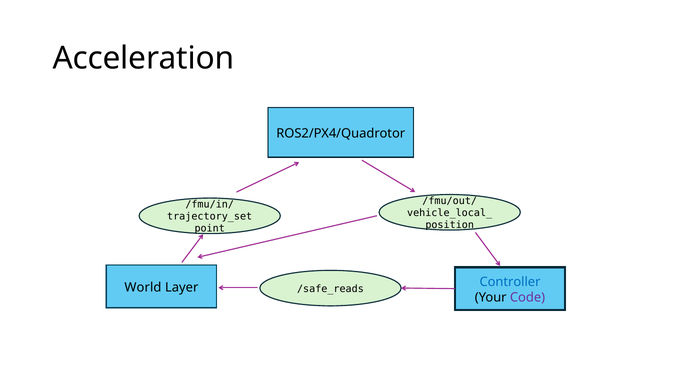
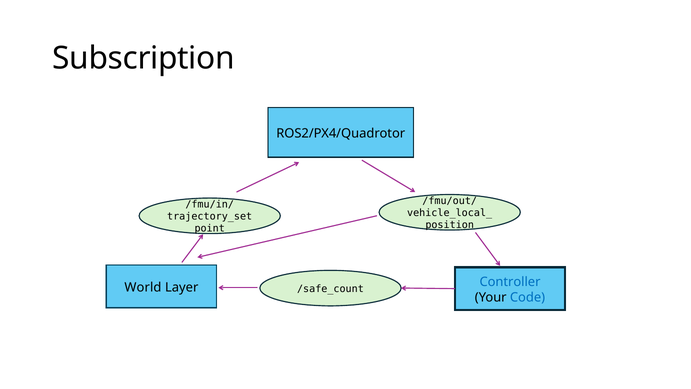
Acceleration: Acceleration -> Subscription (144, 58)
/safe_reads: /safe_reads -> /safe_count (330, 289)
Code colour: purple -> blue (528, 297)
